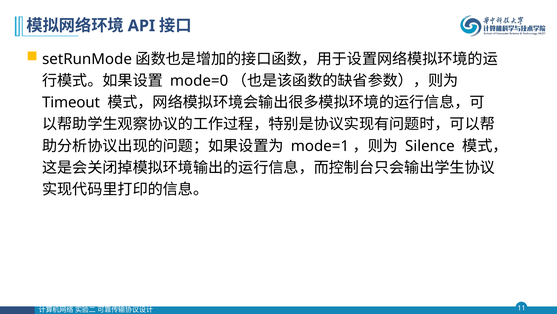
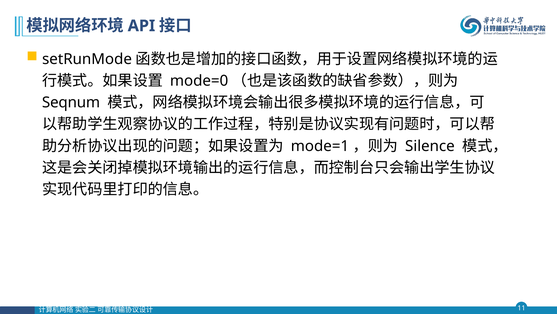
Timeout: Timeout -> Seqnum (71, 102)
